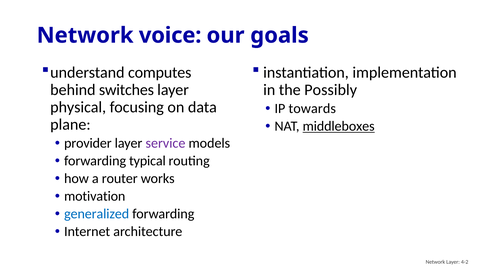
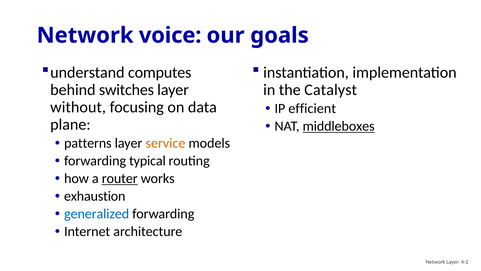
Possibly: Possibly -> Catalyst (331, 90)
physical: physical -> without (78, 107)
towards: towards -> efficient (312, 108)
provider: provider -> patterns (88, 143)
service colour: purple -> orange (165, 143)
router underline: none -> present (120, 178)
motivation: motivation -> exhaustion (95, 196)
